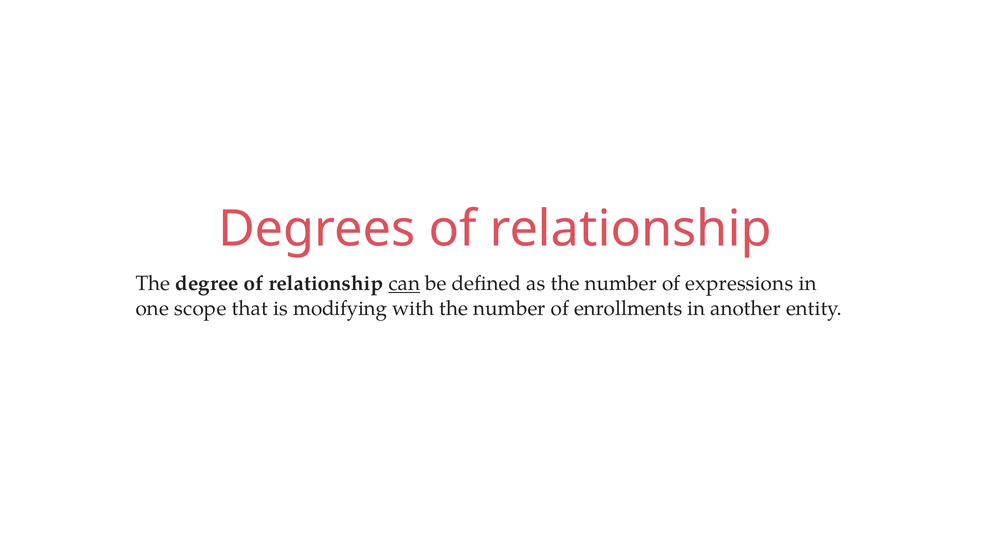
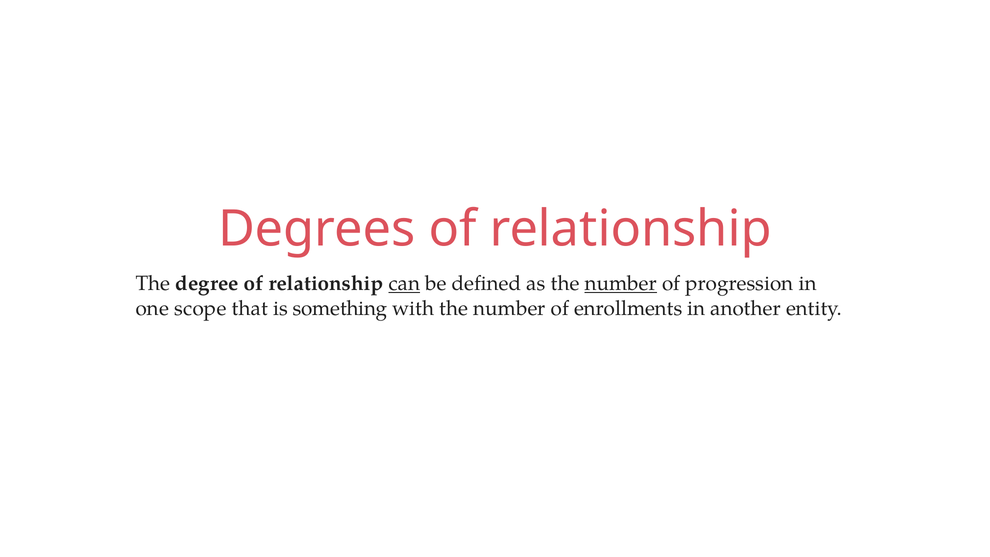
number underline: none -> present (621, 284)
expressions: expressions -> progression (739, 284)
modifying: modifying -> something (340, 308)
